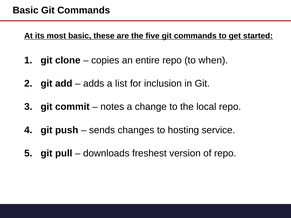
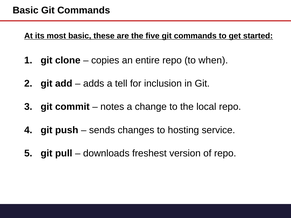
list: list -> tell (121, 84)
